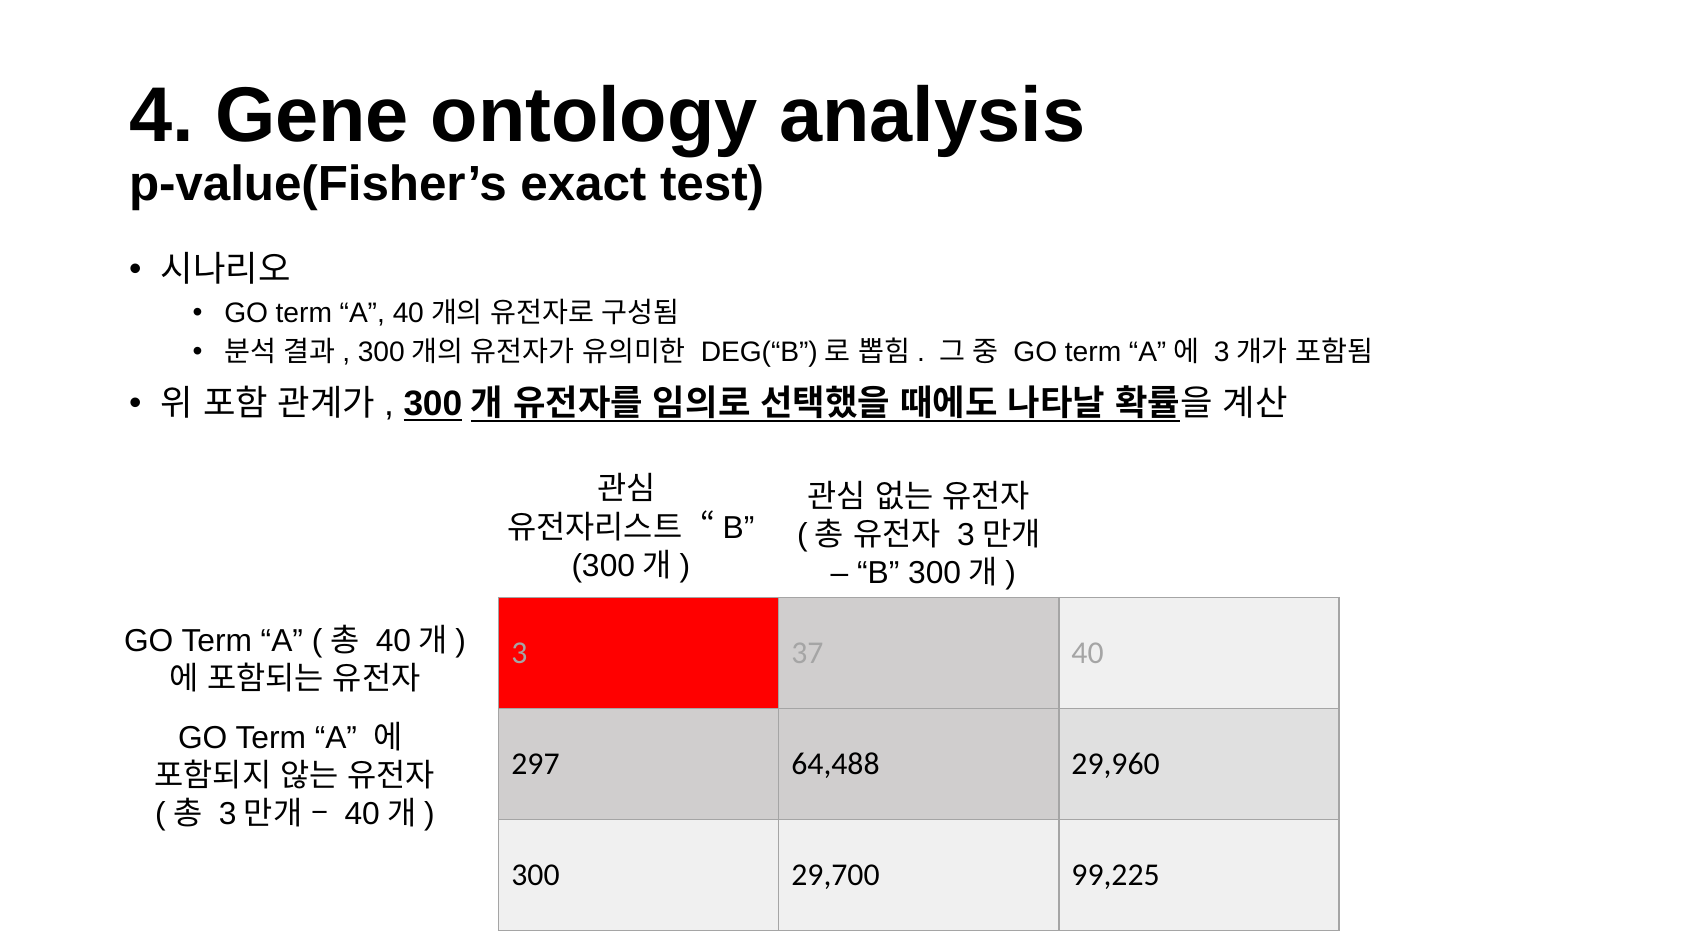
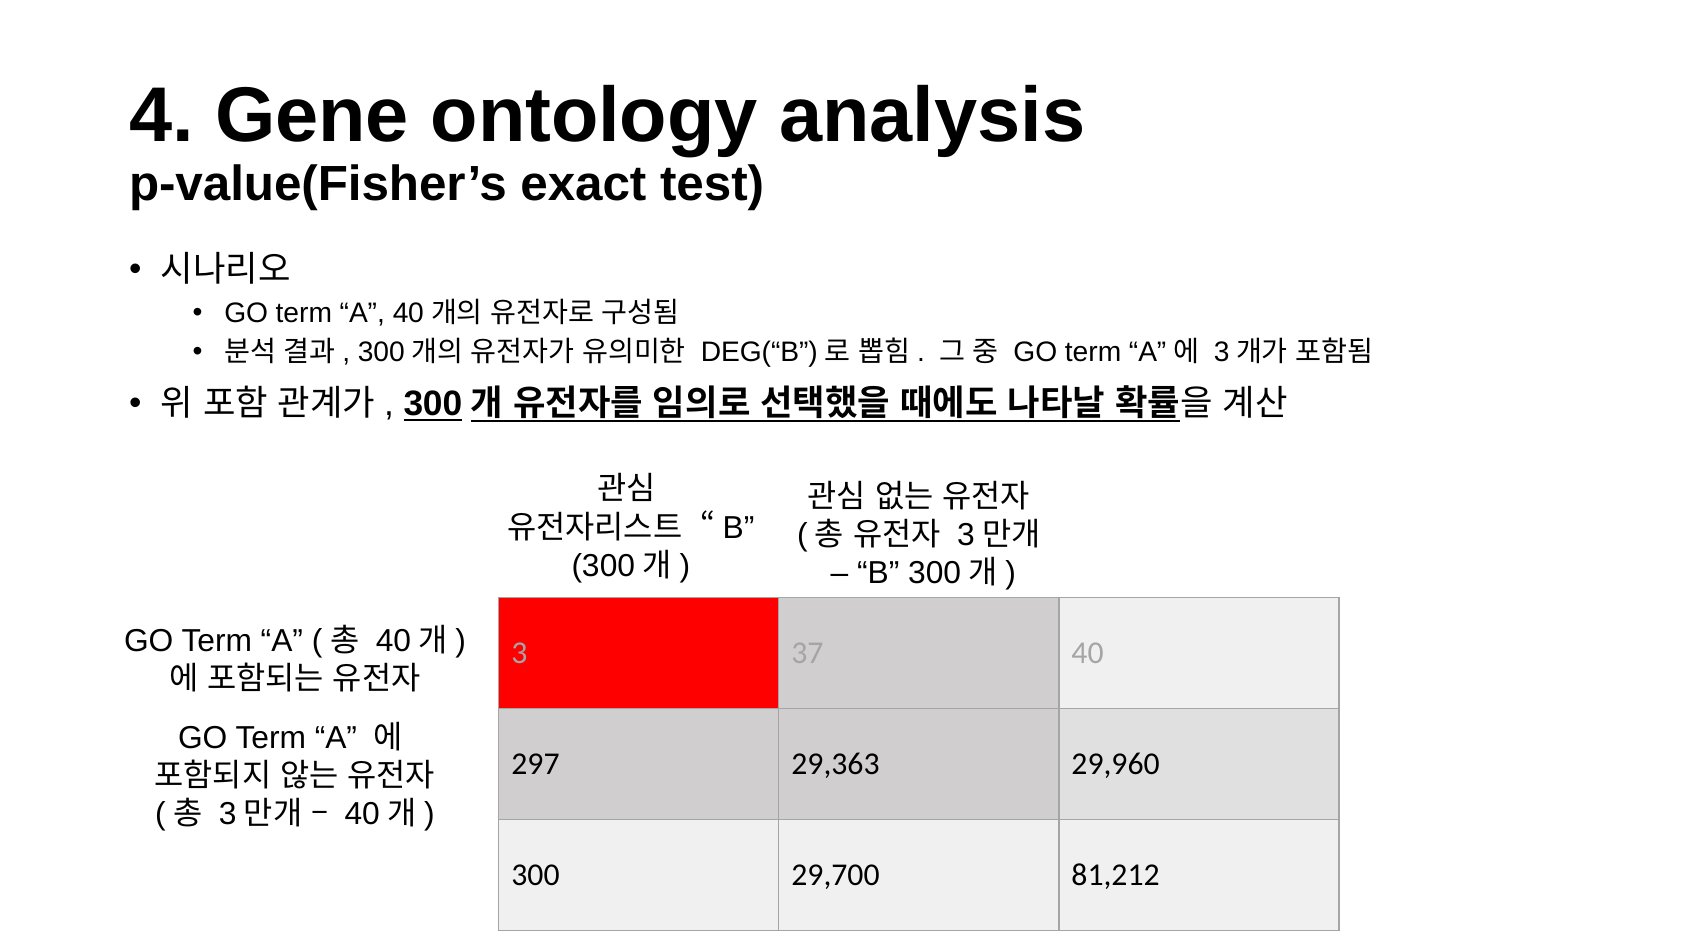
64,488: 64,488 -> 29,363 (836, 765)
99,225: 99,225 -> 81,212 (1116, 876)
